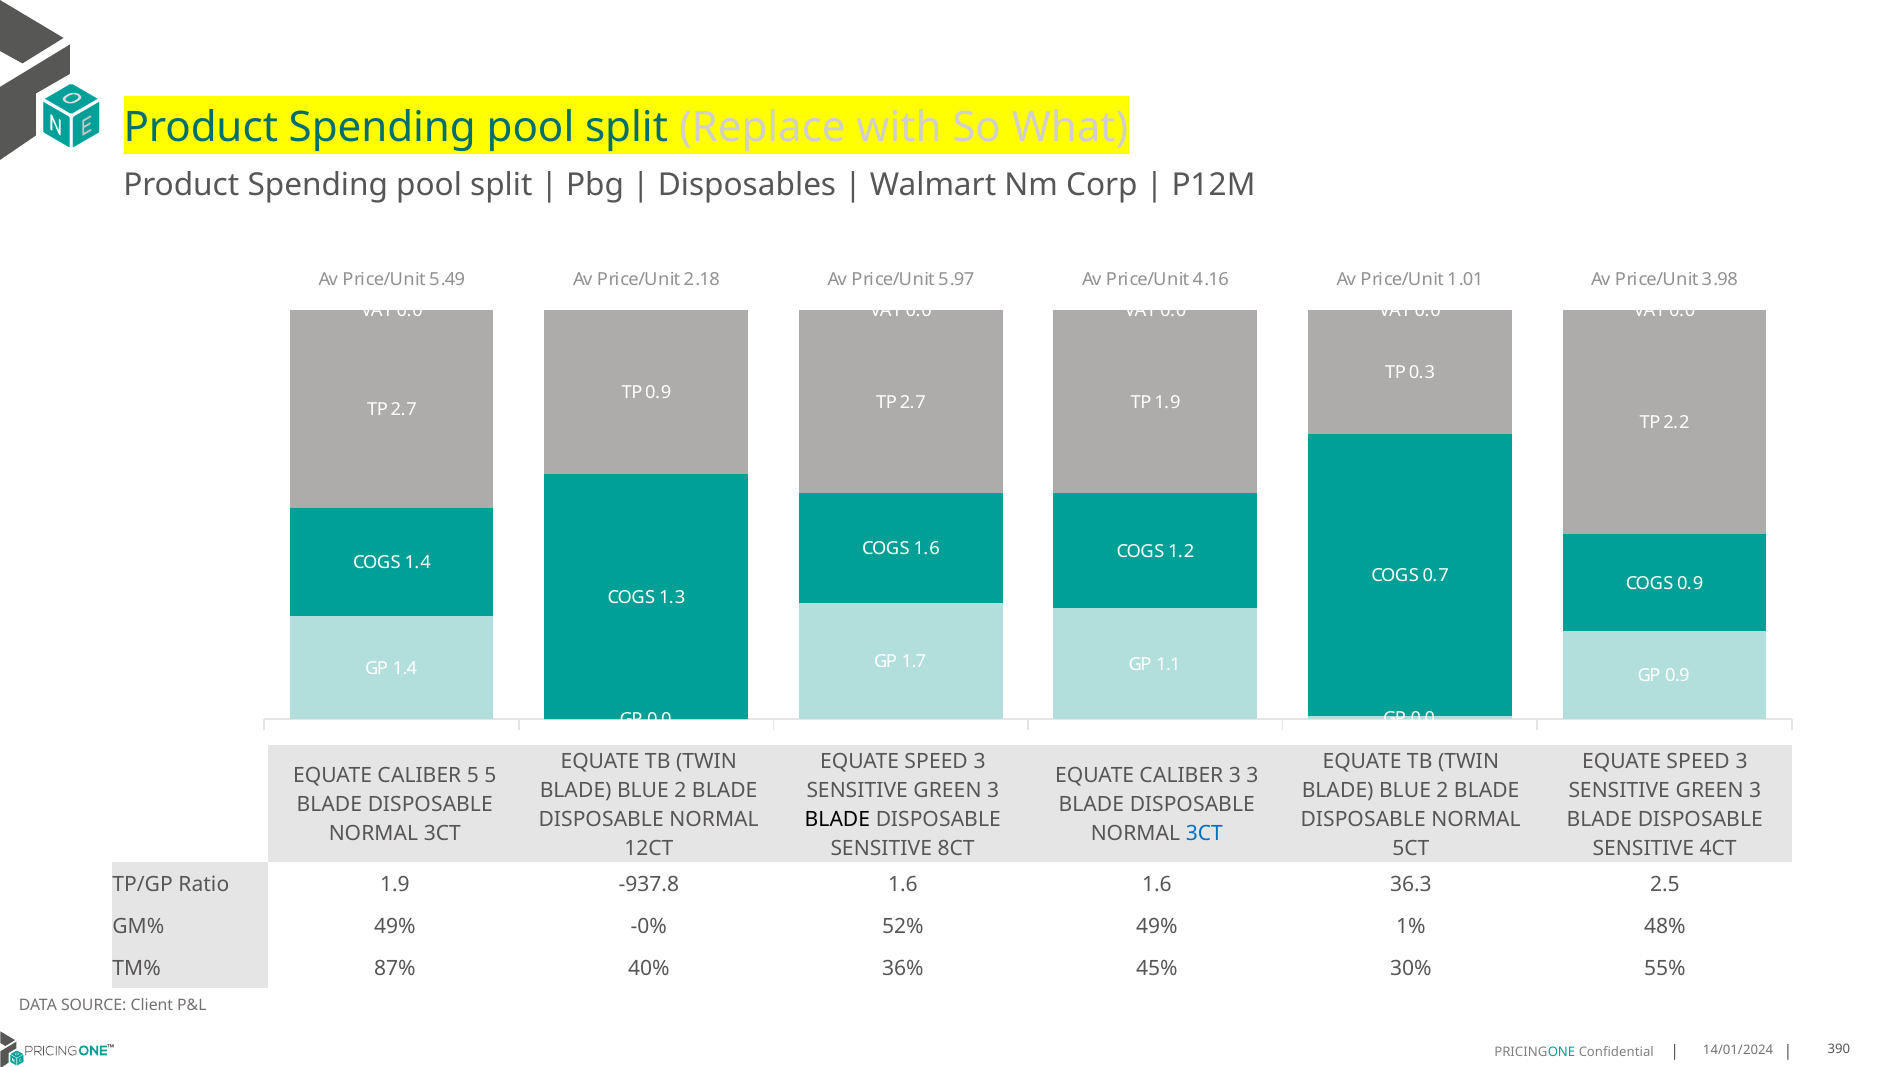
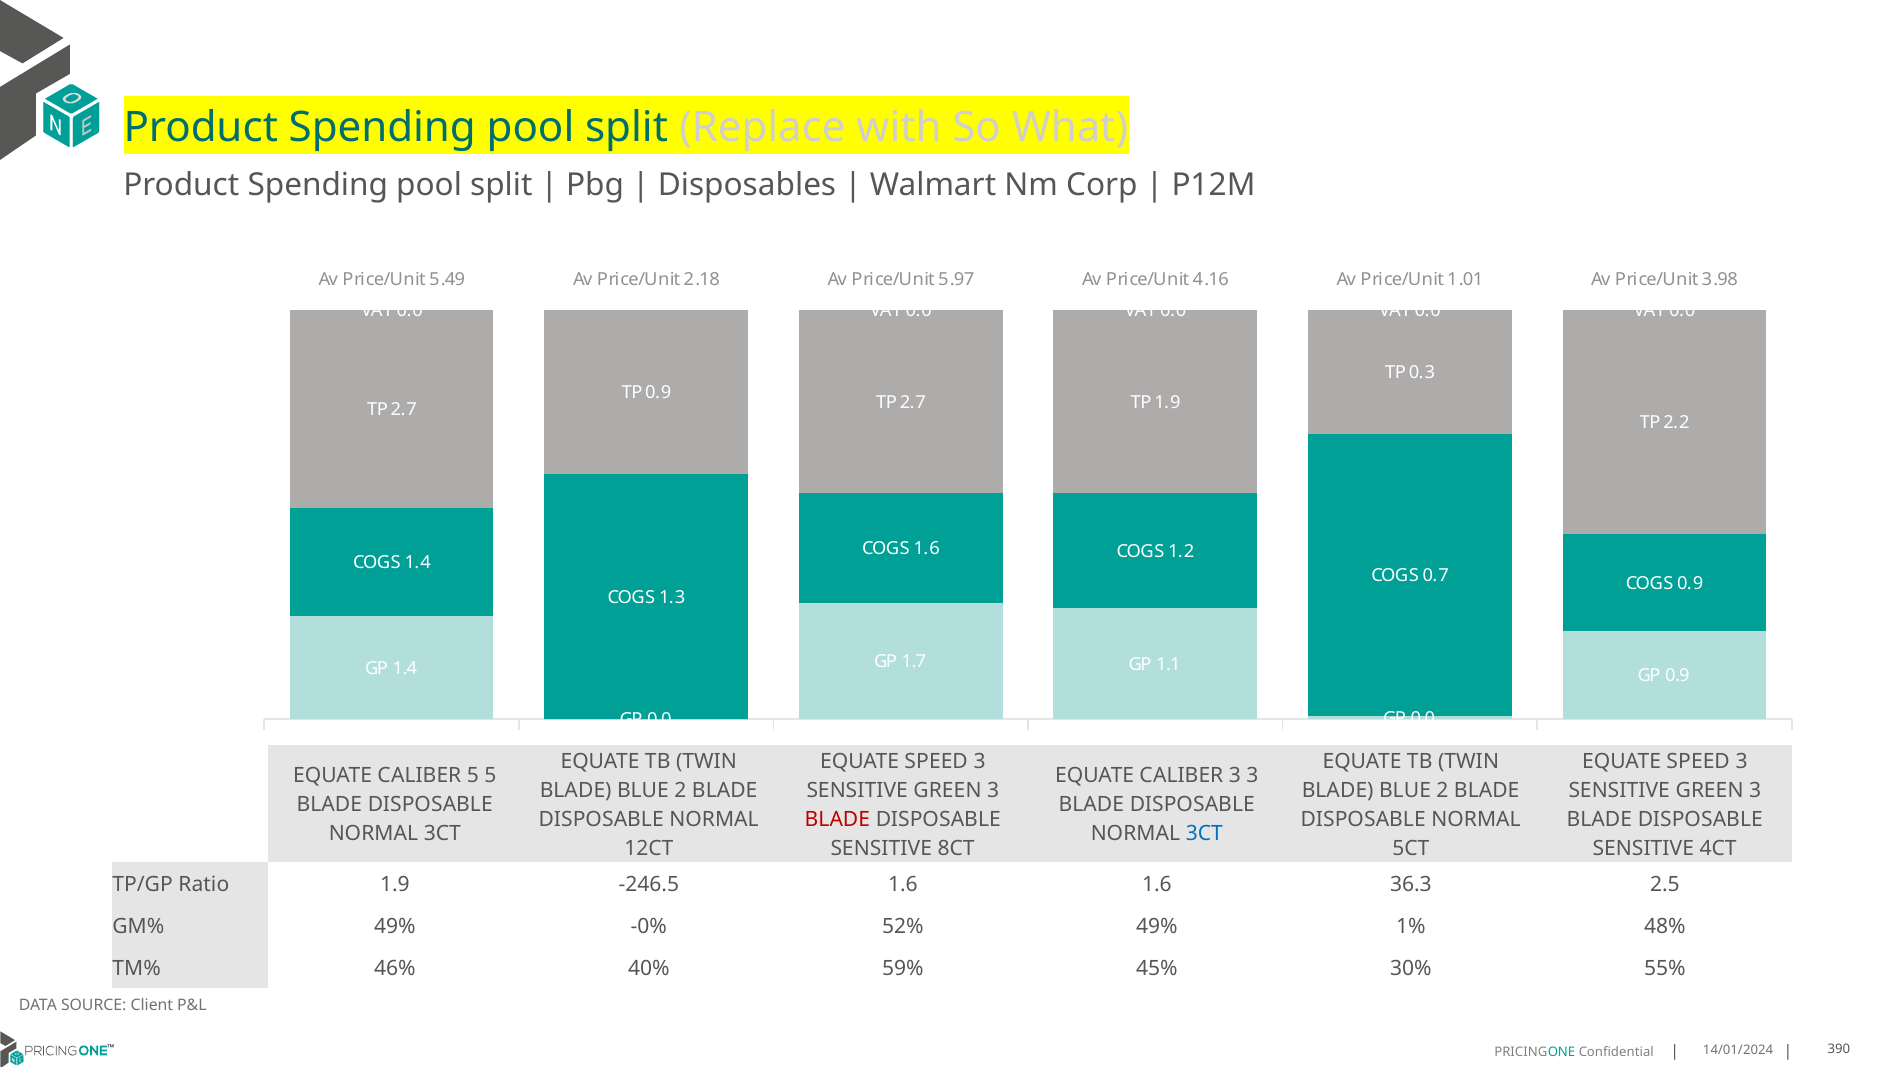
BLADE colour: black -> red (837, 819)
-937.8: -937.8 -> -246.5 (649, 884)
87%: 87% -> 46% (395, 968)
36%: 36% -> 59% (903, 968)
